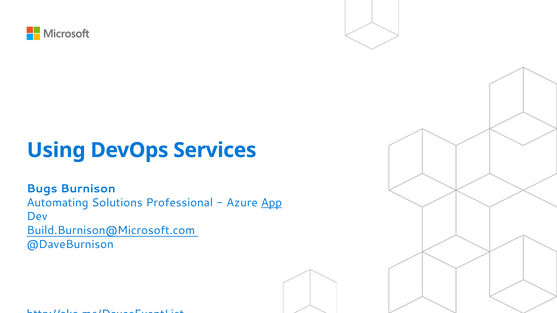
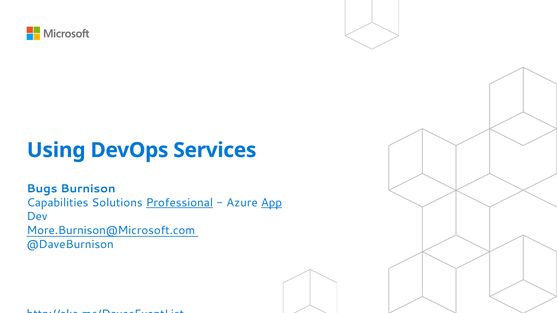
Automating: Automating -> Capabilities (58, 203)
Professional underline: none -> present (179, 203)
Build.Burnison@Microsoft.com: Build.Burnison@Microsoft.com -> More.Burnison@Microsoft.com (111, 231)
